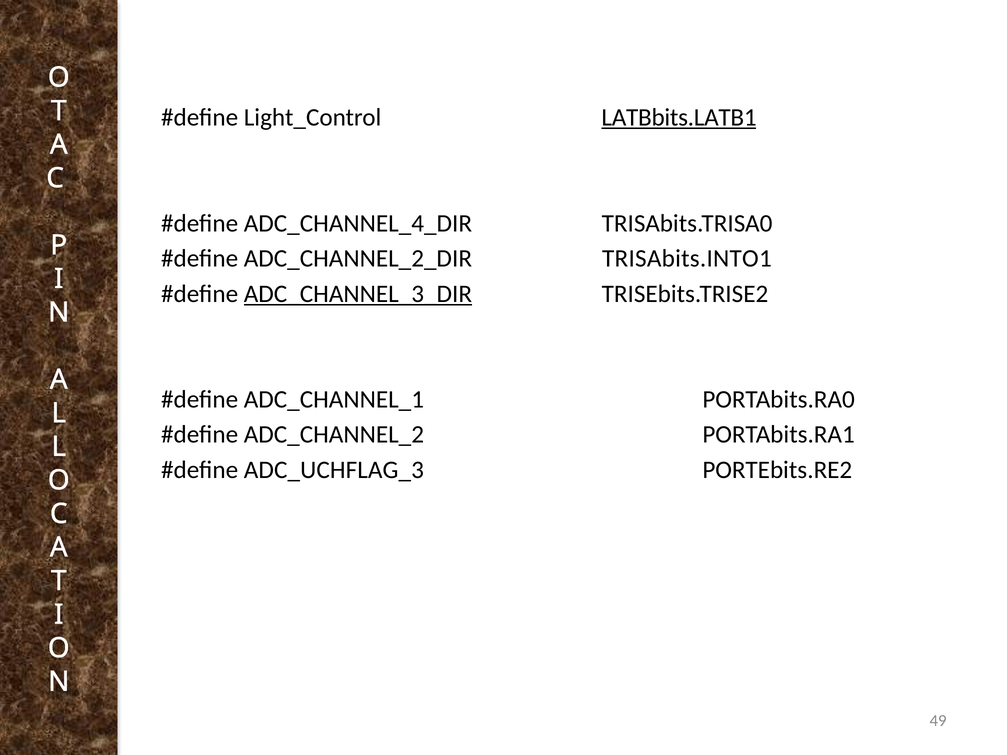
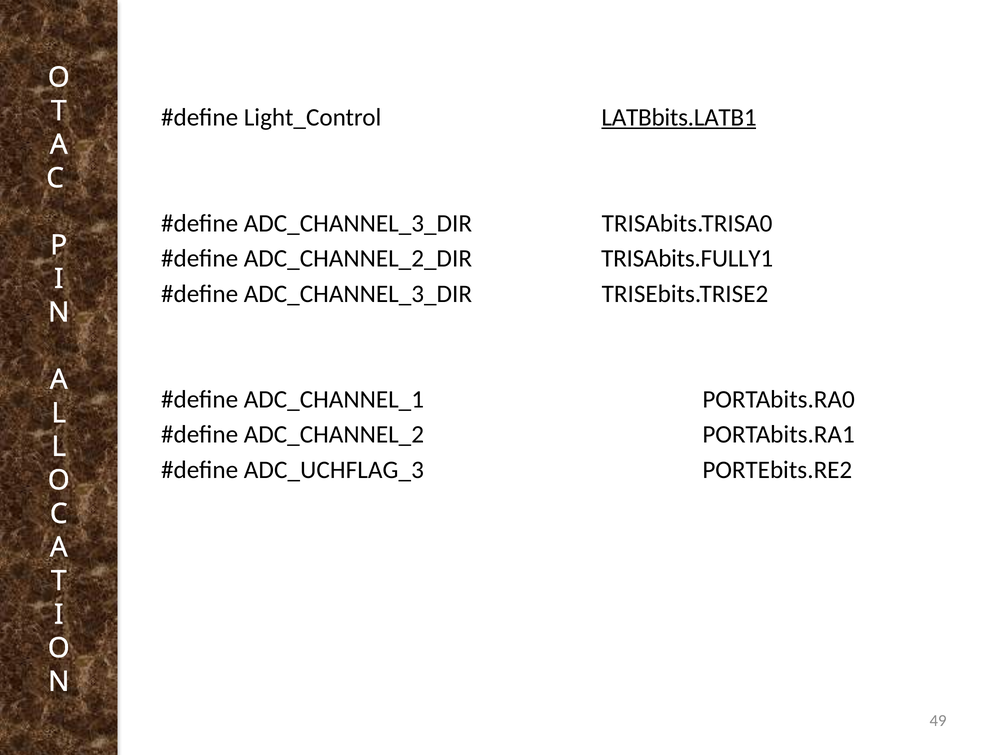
ADC_CHANNEL_4_DIR: ADC_CHANNEL_4_DIR -> ADC_CHANNEL_3_DIR (358, 223)
TRISAbits.INTO1: TRISAbits.INTO1 -> TRISAbits.FULLY1 (687, 259)
ADC_CHANNEL_3_DIR underline: present -> none (358, 294)
